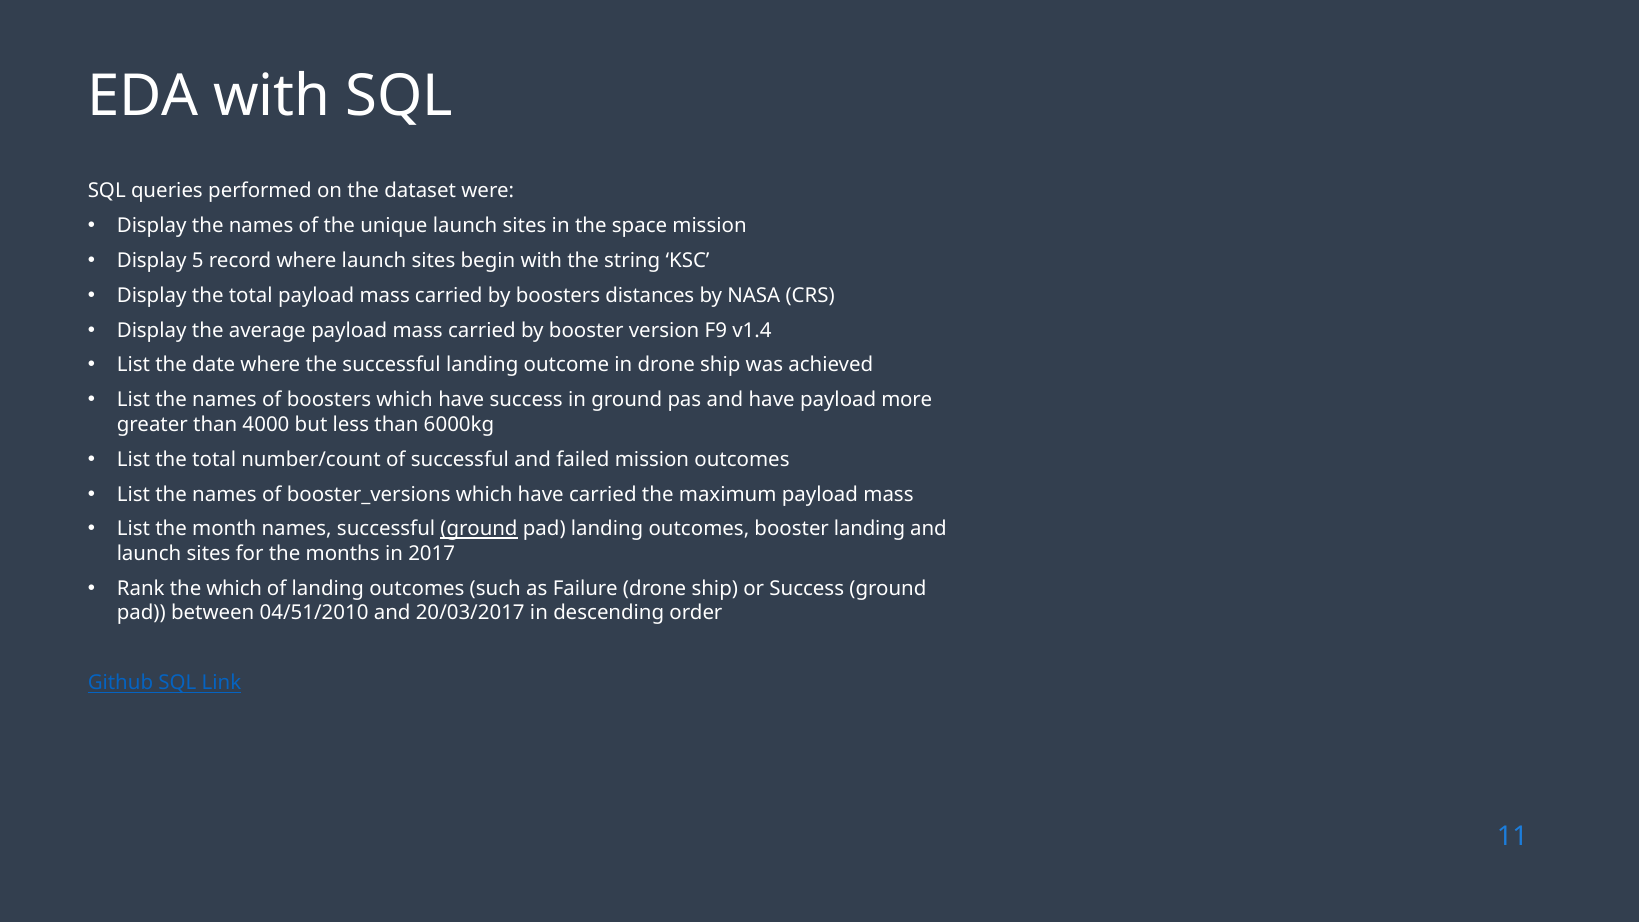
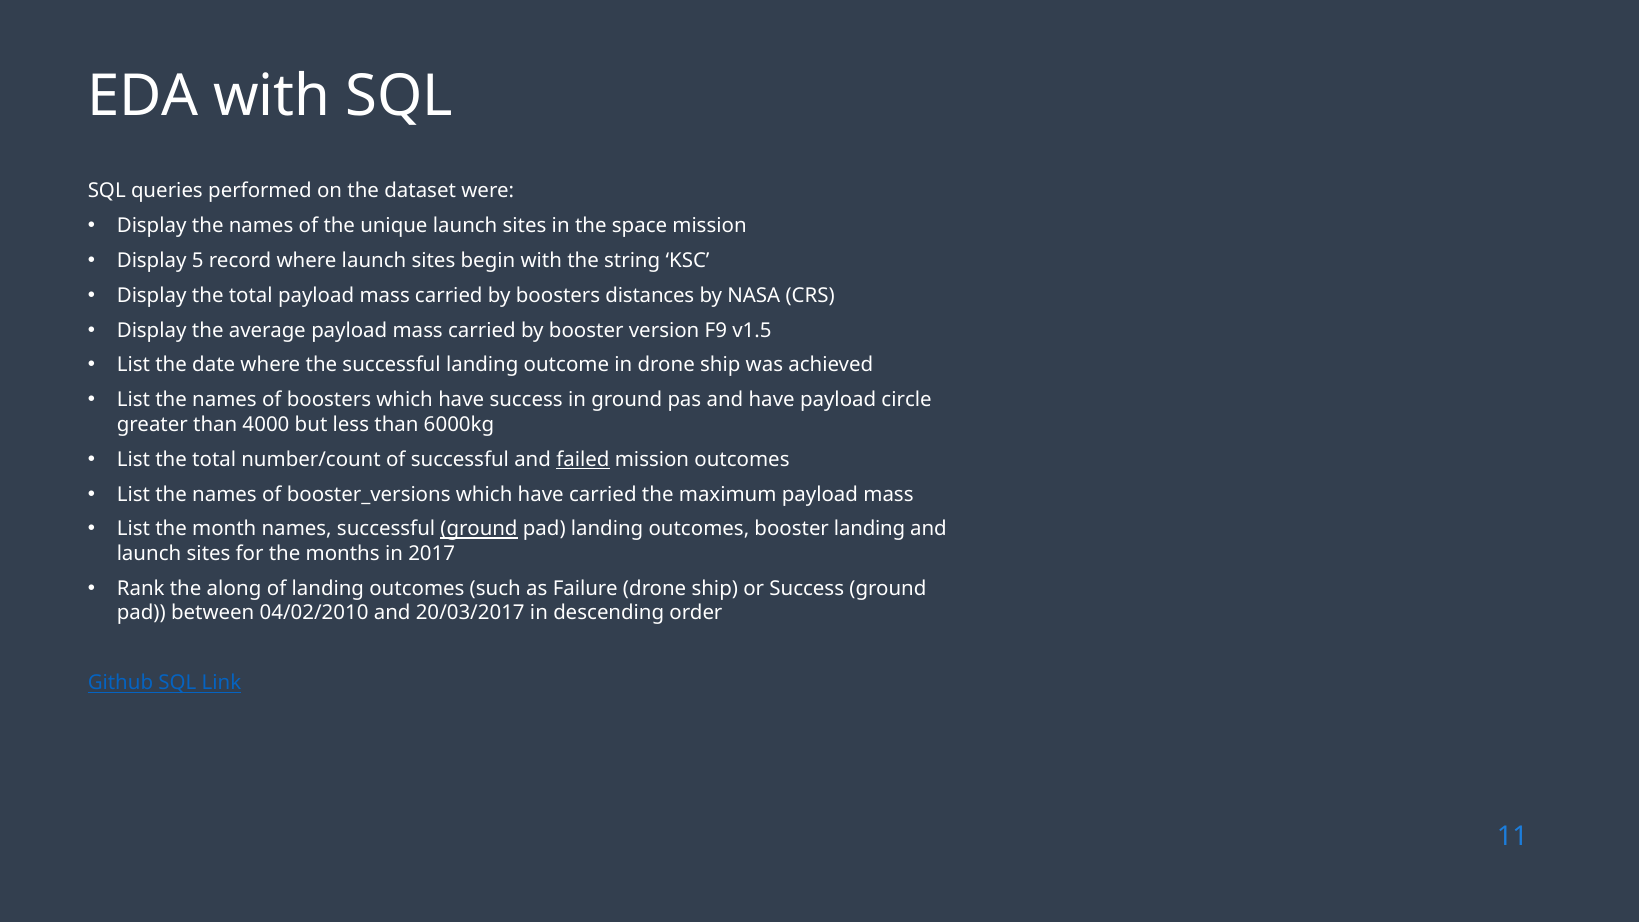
v1.4: v1.4 -> v1.5 (752, 330)
more: more -> circle (907, 400)
failed underline: none -> present (583, 459)
the which: which -> along (234, 589)
04/51/2010: 04/51/2010 -> 04/02/2010 (314, 613)
